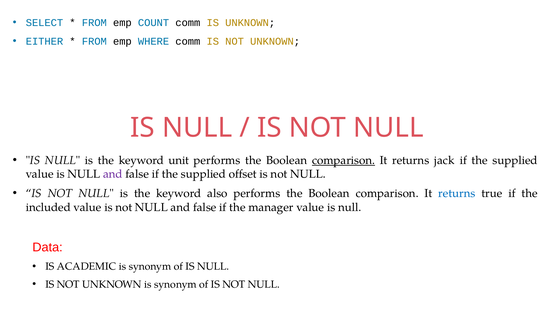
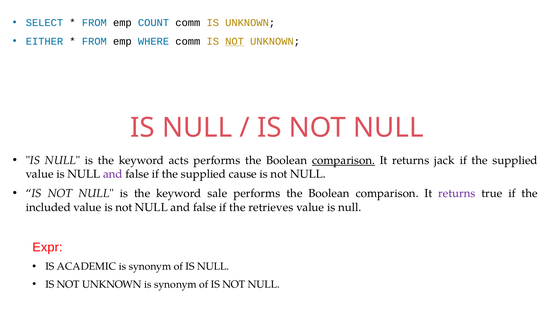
NOT underline: none -> present (235, 41)
unit: unit -> acts (179, 161)
offset: offset -> cause (243, 174)
also: also -> sale (217, 194)
returns colour: blue -> purple (457, 194)
manager: manager -> retrieves (271, 208)
Data: Data -> Expr (47, 248)
